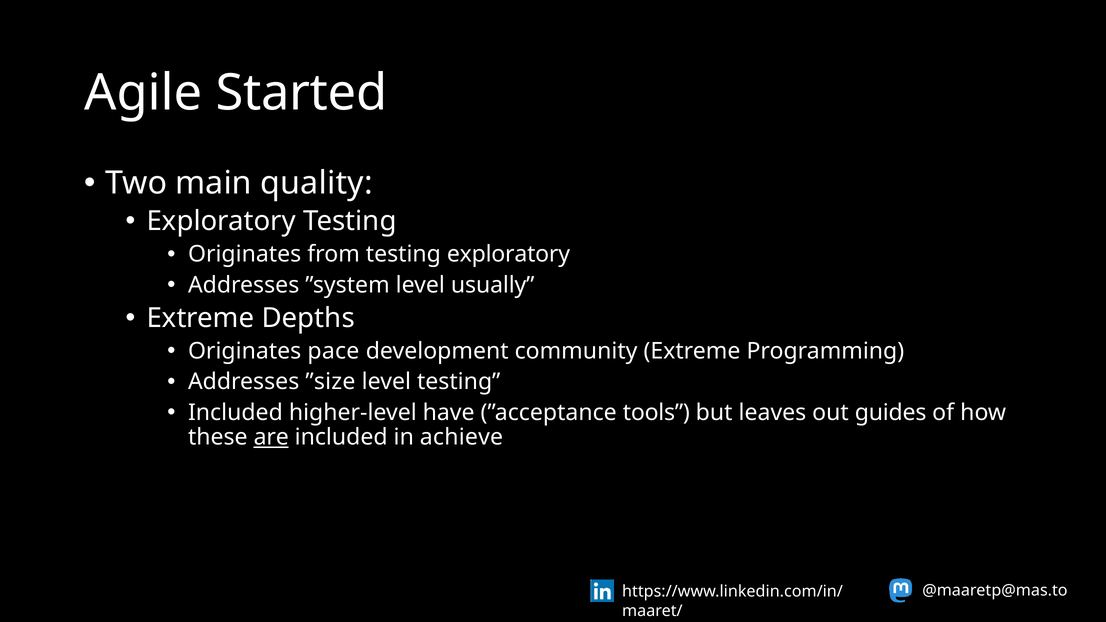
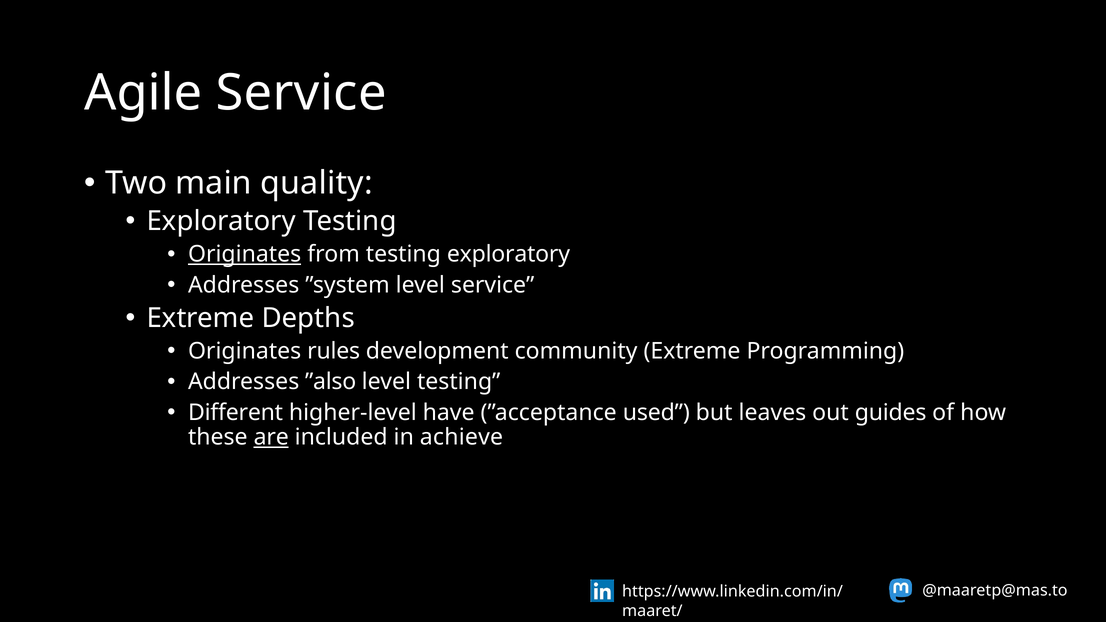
Agile Started: Started -> Service (301, 93)
Originates underline: none -> present (245, 254)
level usually: usually -> service (493, 285)
pace: pace -> rules (334, 351)
”size: ”size -> ”also (331, 382)
Included: Included -> Different (236, 413)
tools: tools -> used (656, 413)
